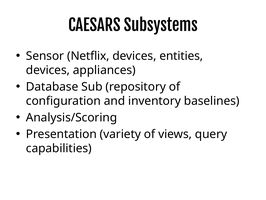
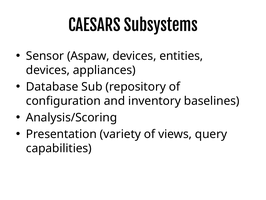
Netflix: Netflix -> Aspaw (88, 56)
